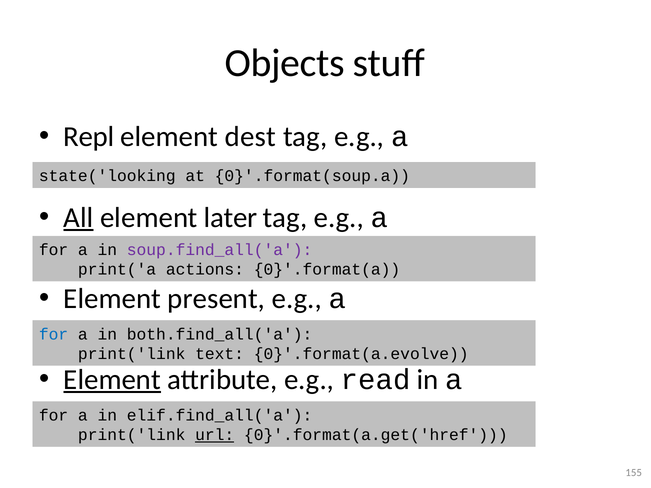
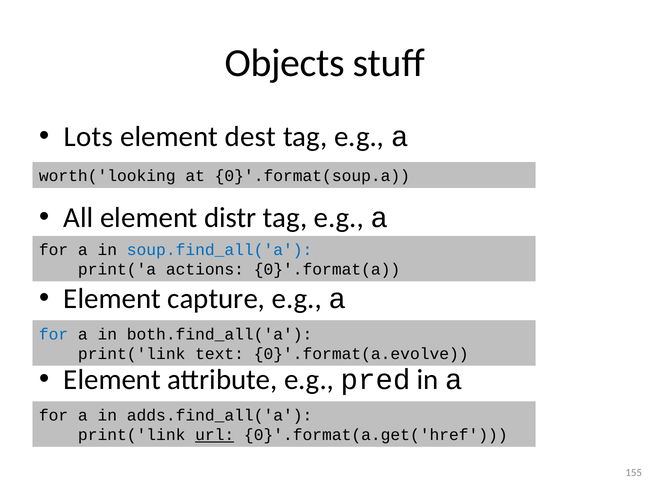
Repl: Repl -> Lots (88, 137)
state('looking: state('looking -> worth('looking (107, 176)
All underline: present -> none (78, 218)
later: later -> distr (230, 218)
soup.find_all('a colour: purple -> blue (220, 250)
present: present -> capture (216, 299)
Element underline: present -> none (112, 380)
read: read -> pred (376, 380)
elif.find_all('a: elif.find_all('a -> adds.find_all('a (220, 416)
